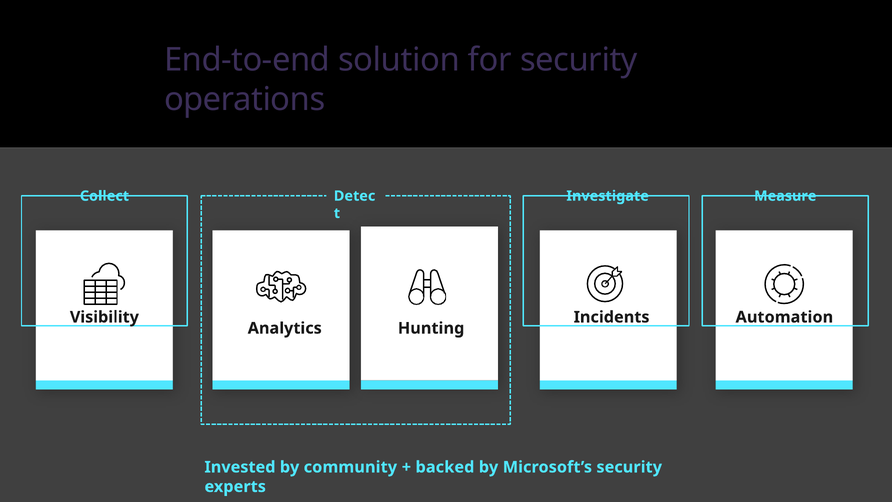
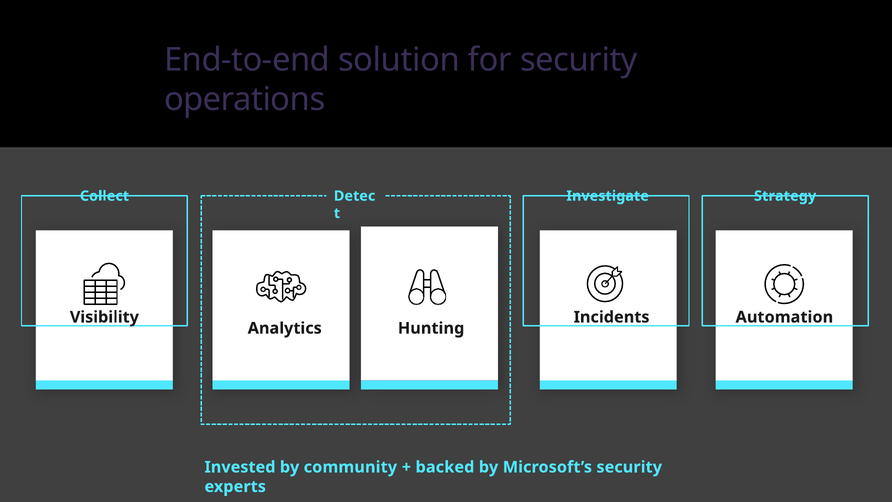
Measure: Measure -> Strategy (785, 196)
